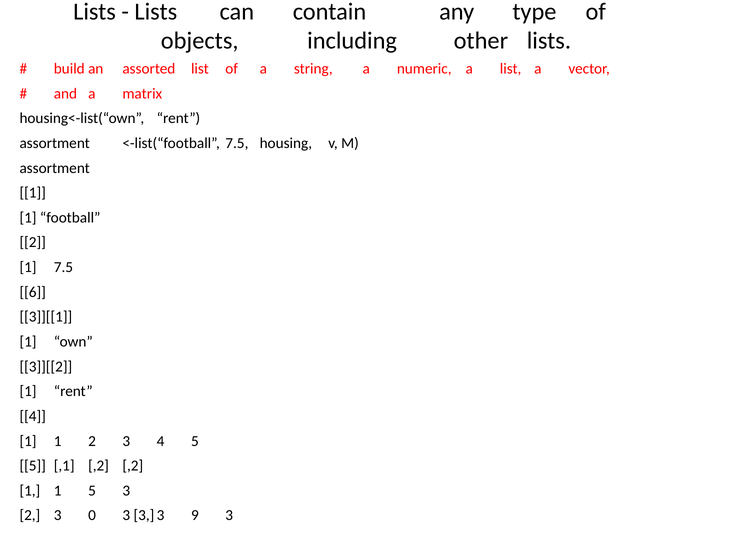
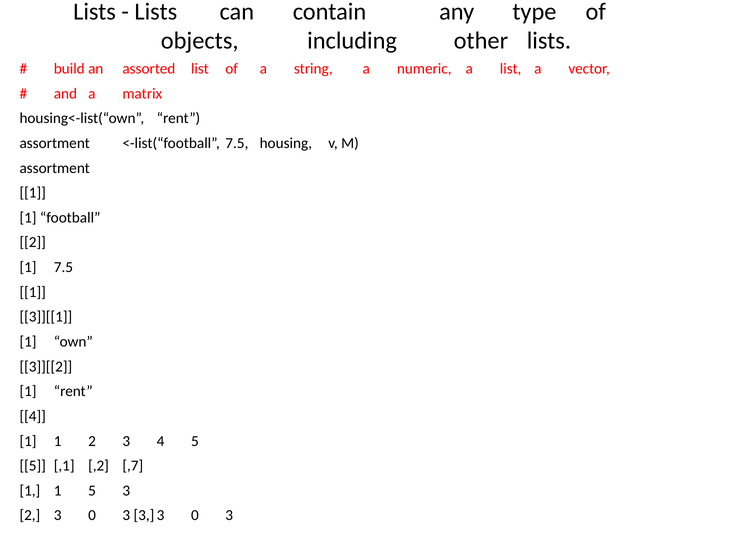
6: 6 -> 1 (33, 292)
,2 ,2: ,2 -> ,7 (133, 466)
9: 9 -> 0 (195, 515)
